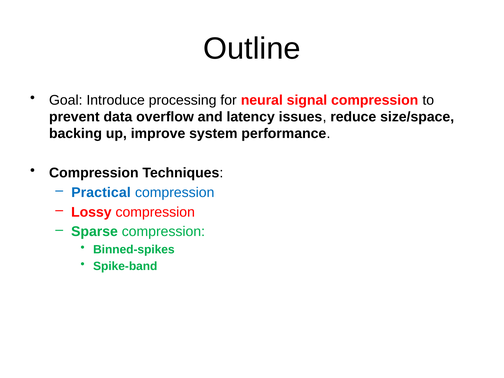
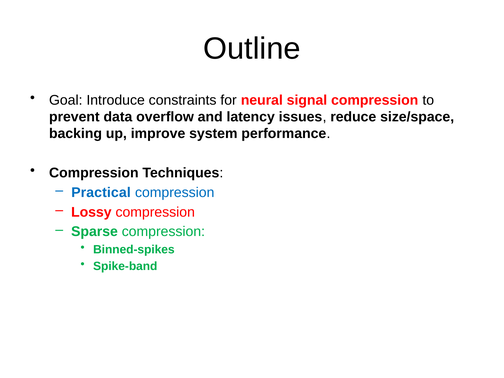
processing: processing -> constraints (183, 100)
